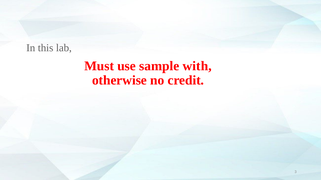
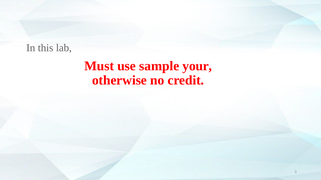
with: with -> your (197, 66)
